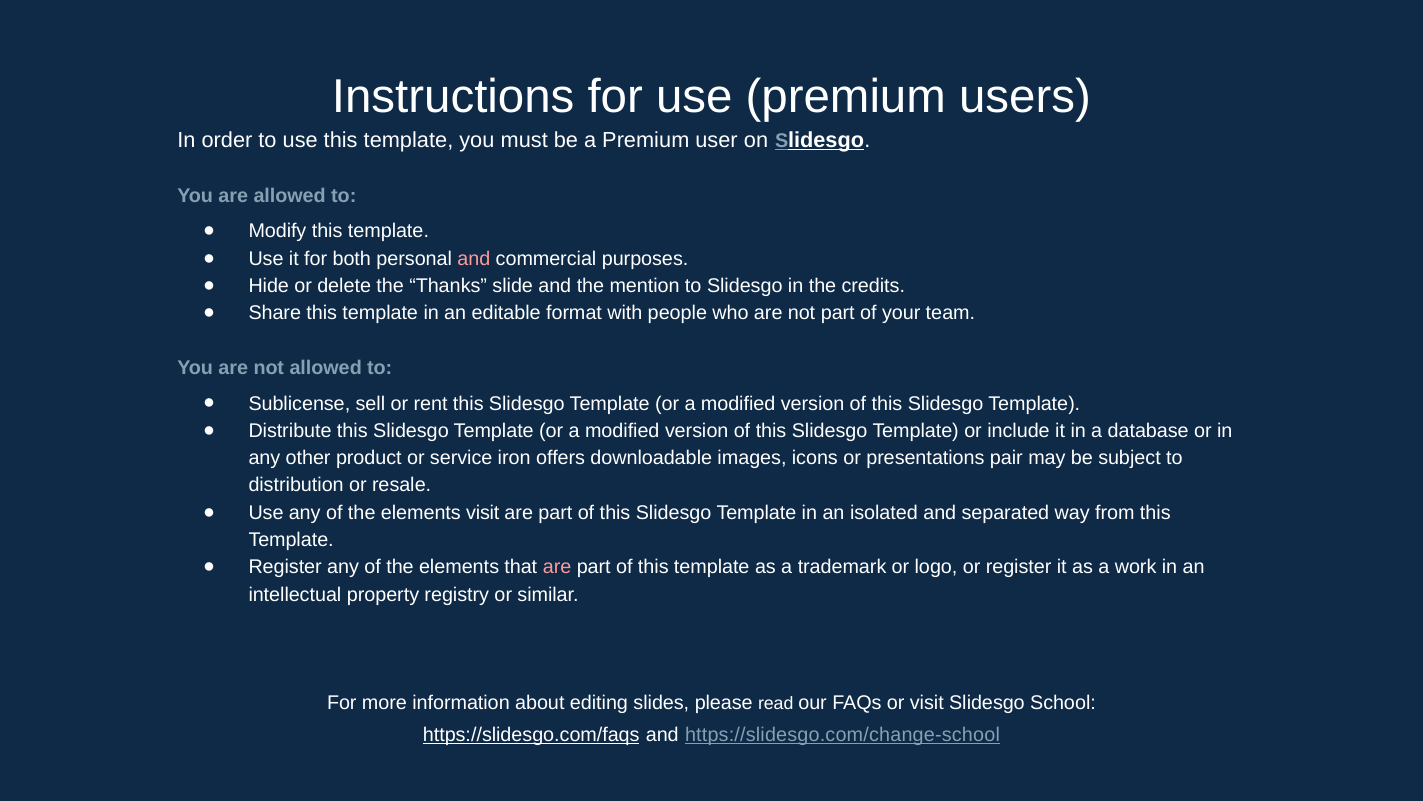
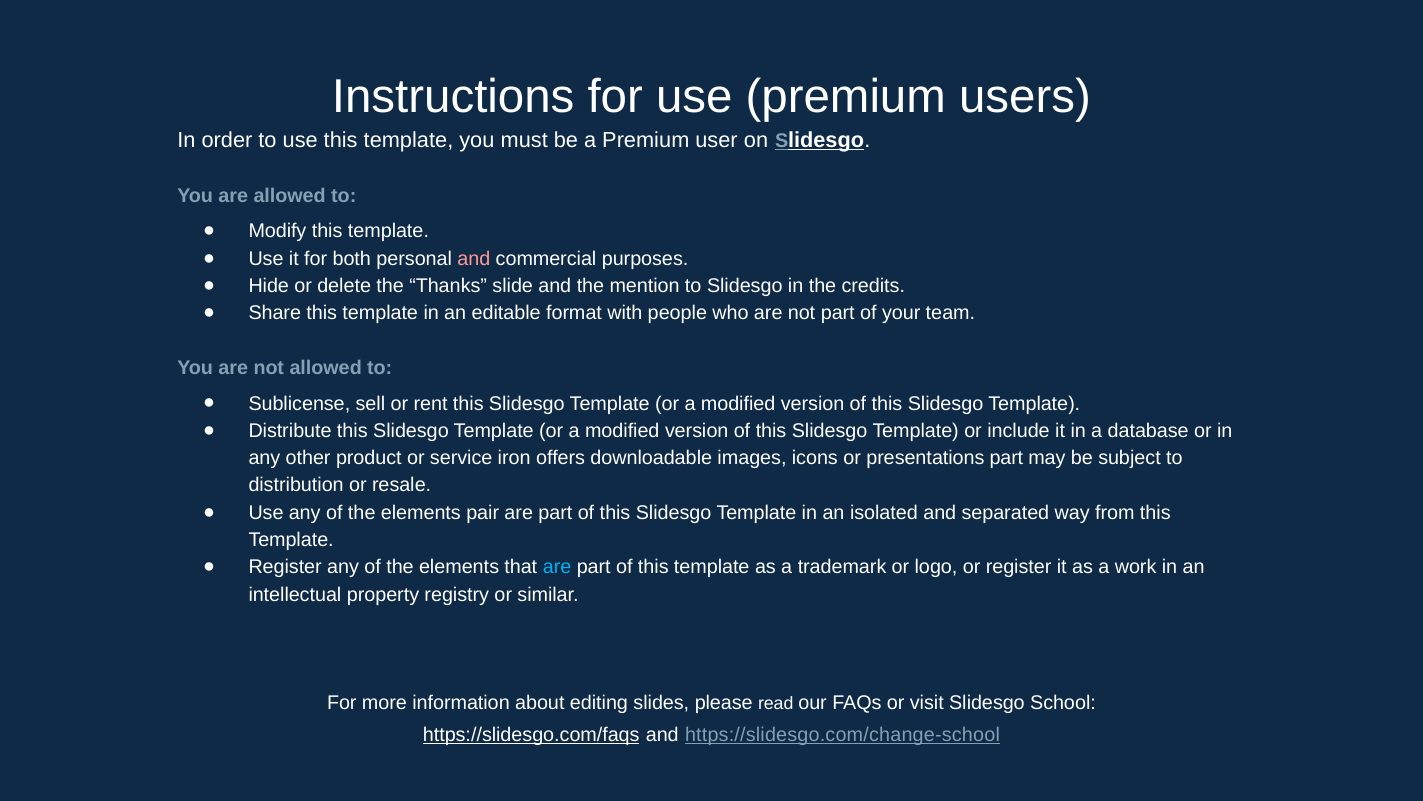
presentations pair: pair -> part (1006, 458)
elements visit: visit -> pair (483, 512)
are colour: pink -> light blue (557, 567)
